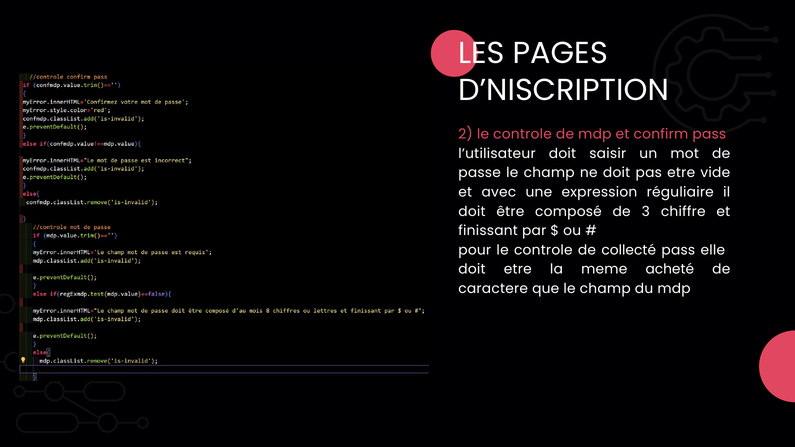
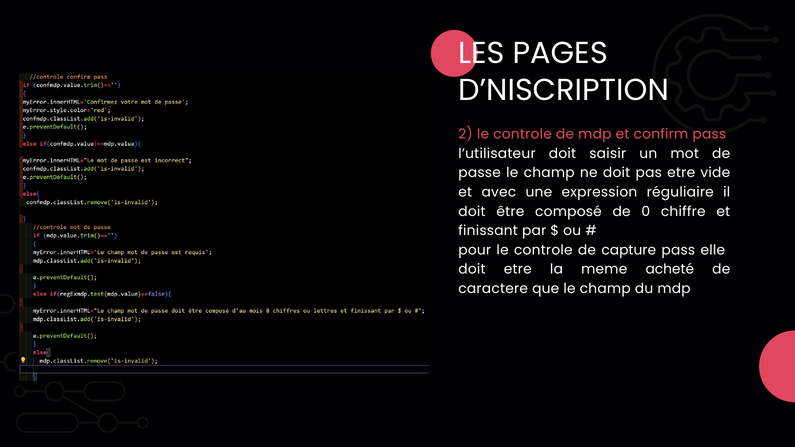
3: 3 -> 0 (646, 212)
collecté: collecté -> capture (629, 250)
